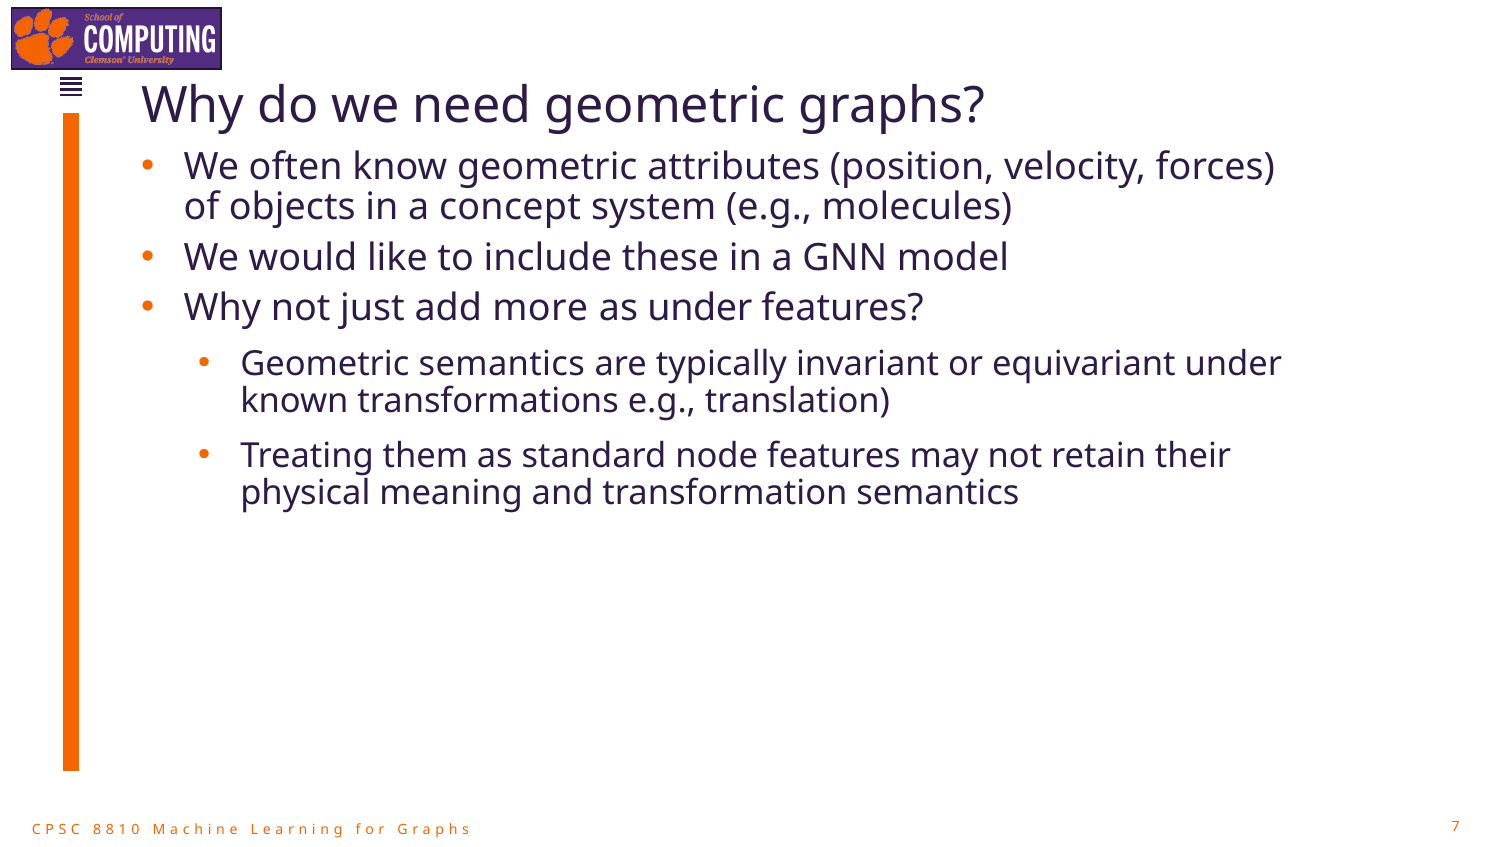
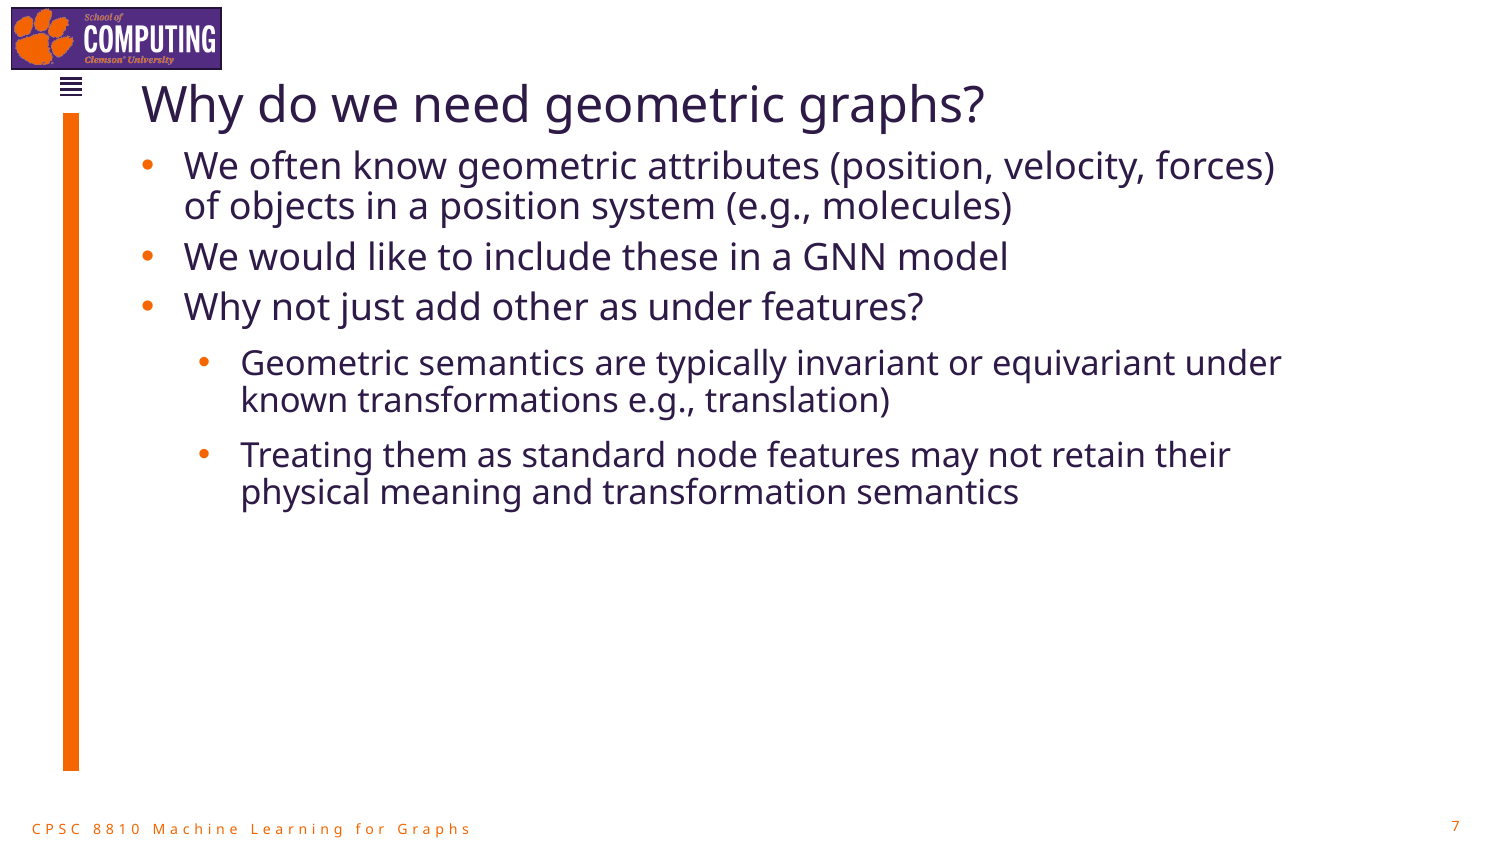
a concept: concept -> position (510, 208)
more: more -> other (540, 308)
